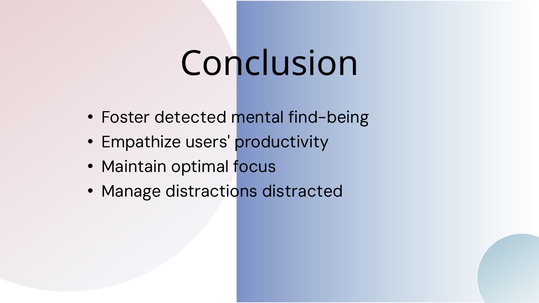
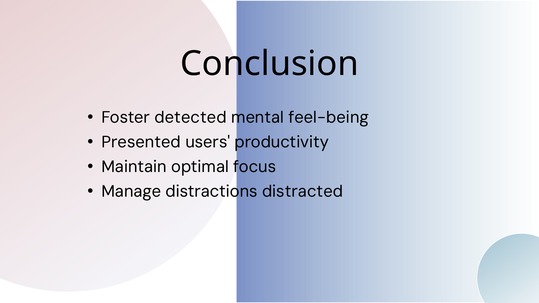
find-being: find-being -> feel-being (329, 118)
Empathize: Empathize -> Presented (141, 142)
